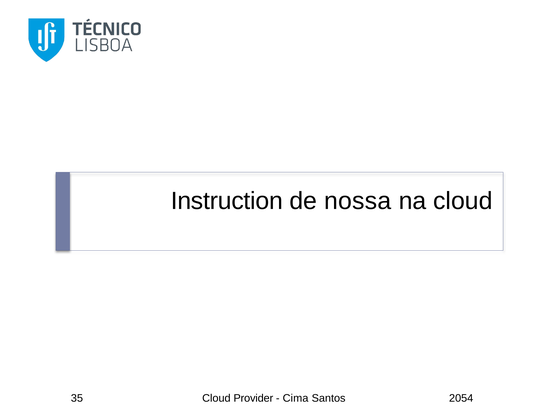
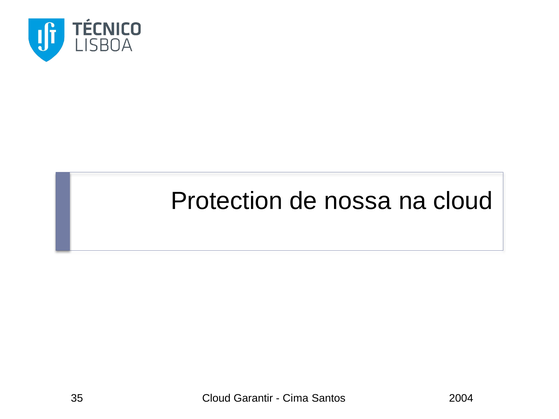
Instruction: Instruction -> Protection (227, 201)
Provider: Provider -> Garantir (253, 399)
2054: 2054 -> 2004 (461, 399)
